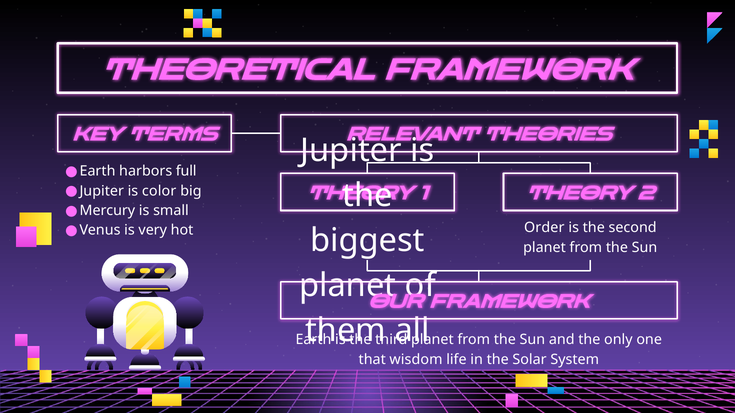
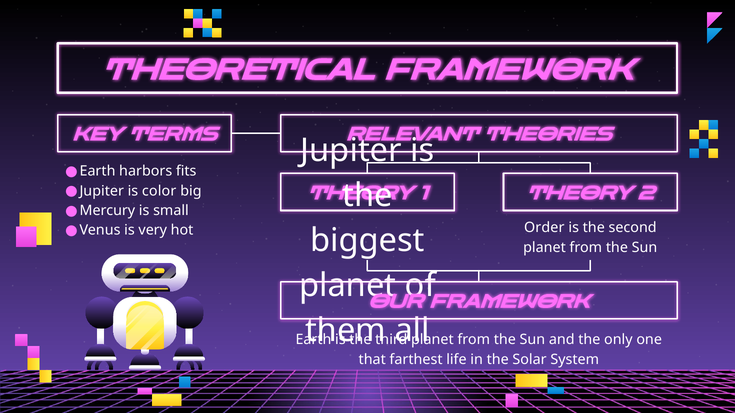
full: full -> fits (186, 171)
wisdom: wisdom -> farthest (416, 360)
